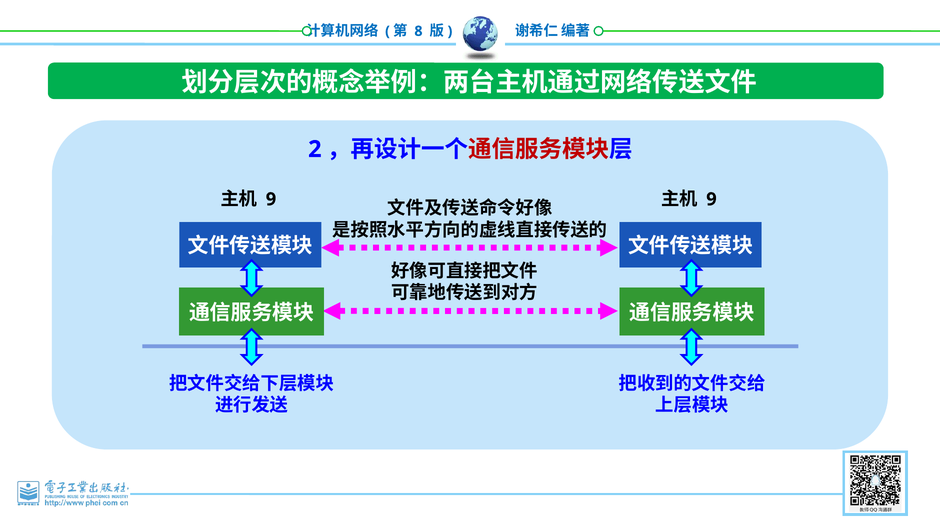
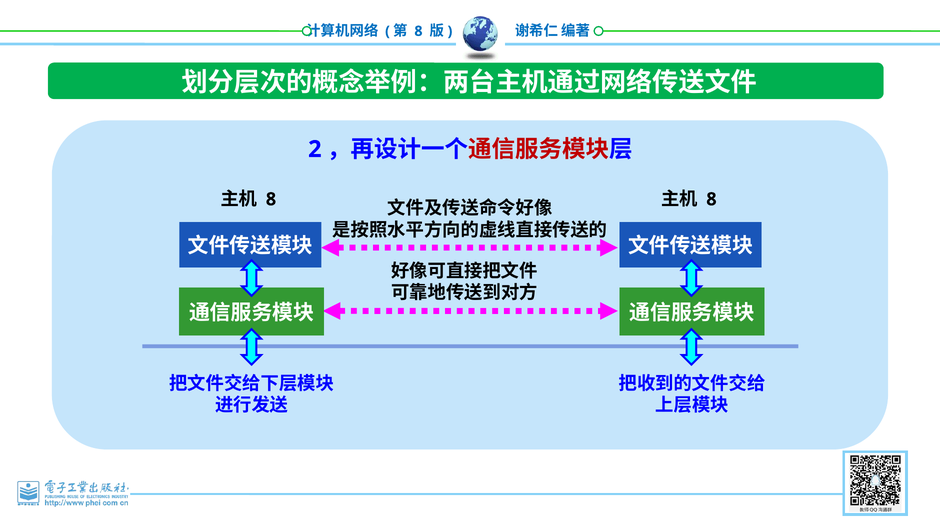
9: 9 -> 8 (271, 199)
9: 9 -> 8 (711, 199)
